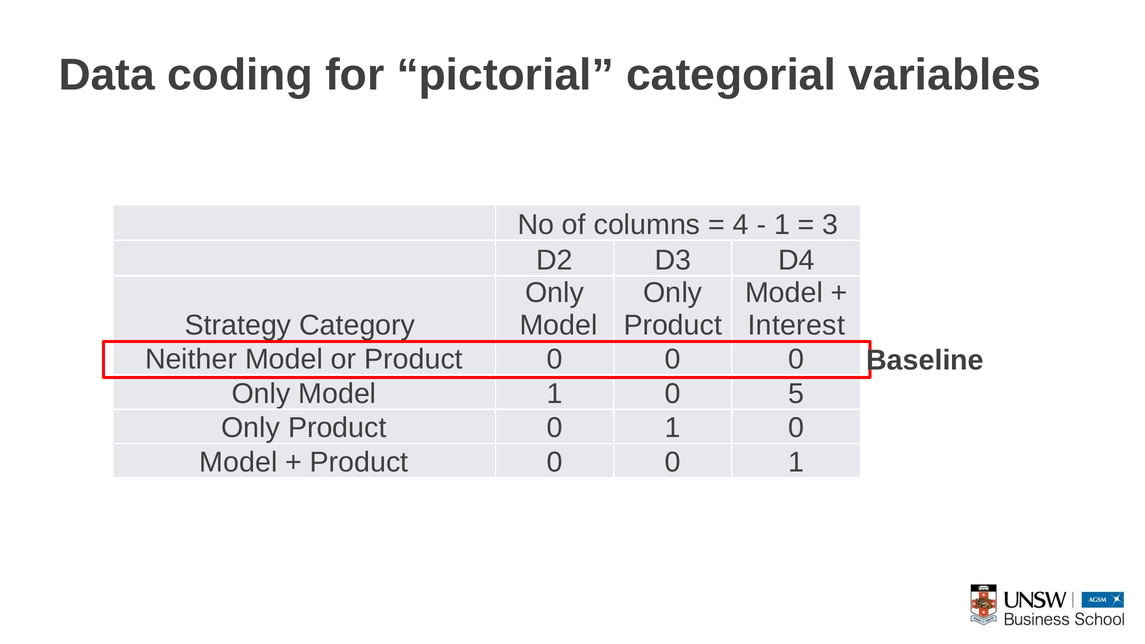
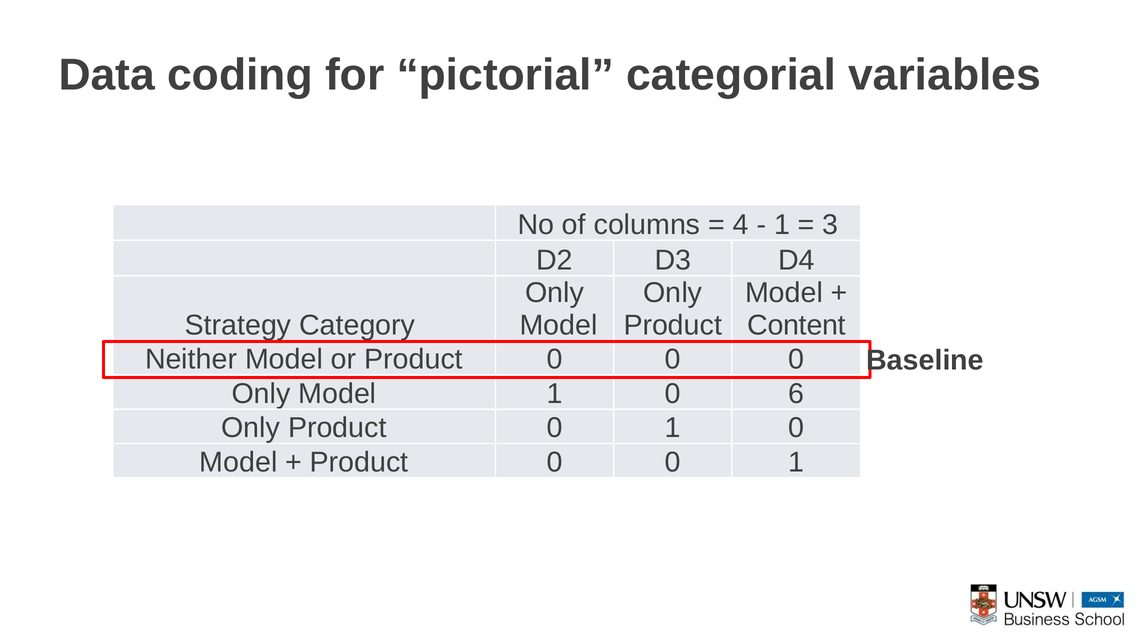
Interest: Interest -> Content (797, 325)
5: 5 -> 6 (796, 394)
